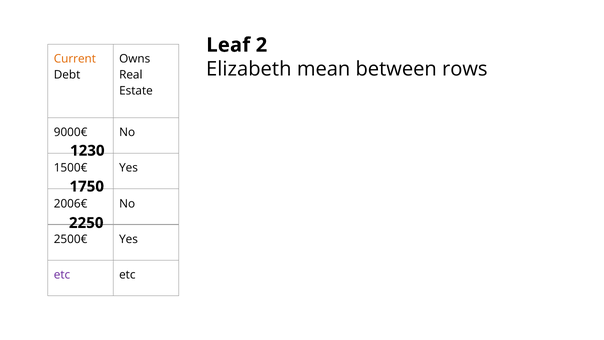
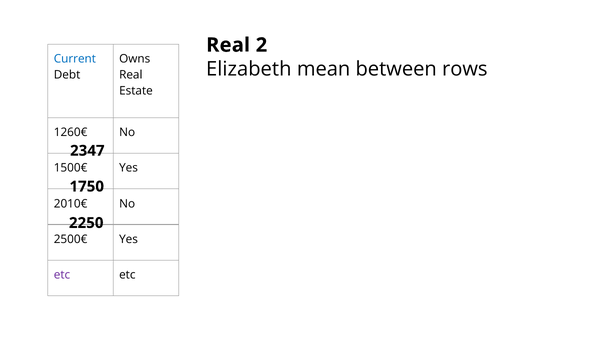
Leaf: Leaf -> Real (228, 45)
Current colour: orange -> blue (75, 59)
9000€: 9000€ -> 1260€ (71, 132)
1230: 1230 -> 2347 (87, 151)
2006€: 2006€ -> 2010€ (71, 204)
